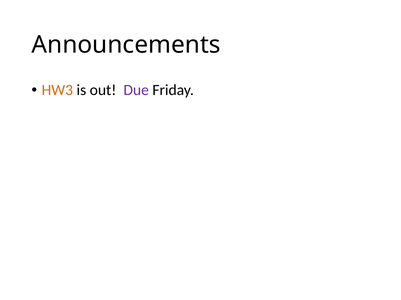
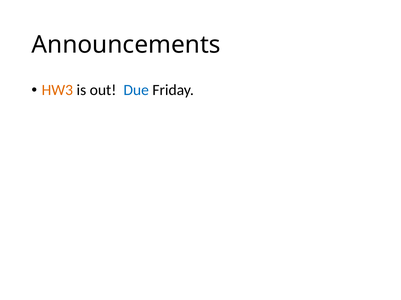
Due colour: purple -> blue (136, 90)
